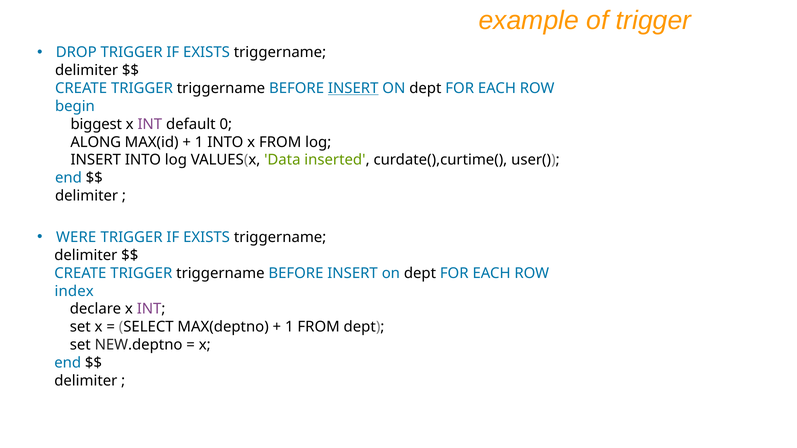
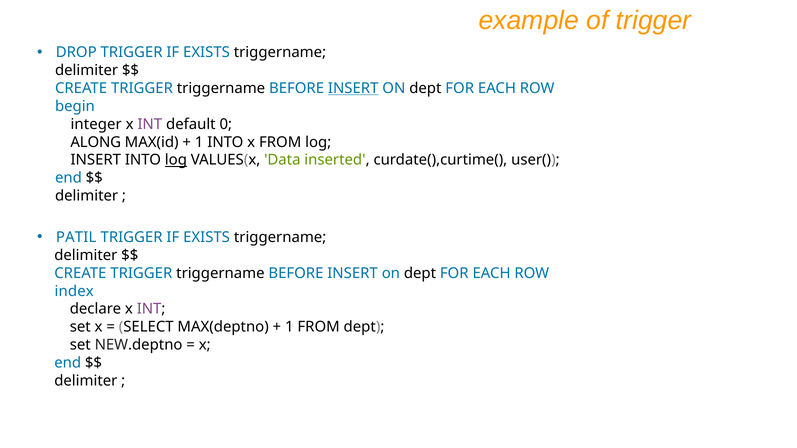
biggest: biggest -> integer (96, 124)
log underline: none -> present (176, 160)
WERE: WERE -> PATIL (76, 237)
